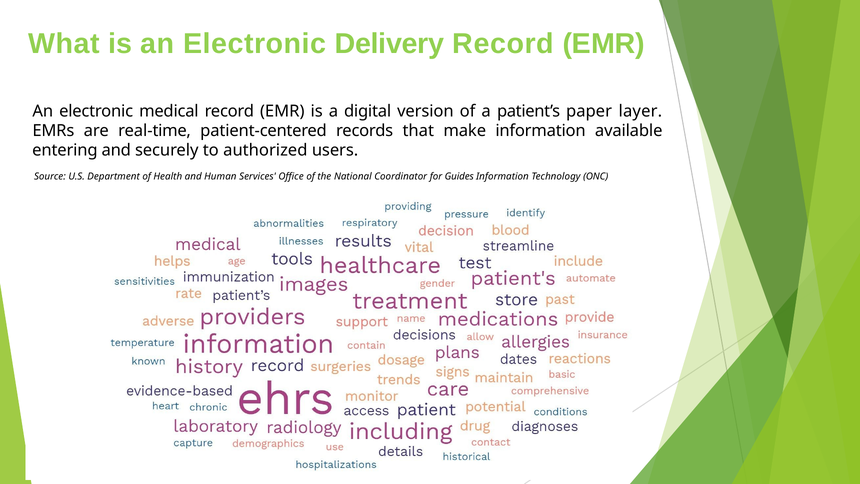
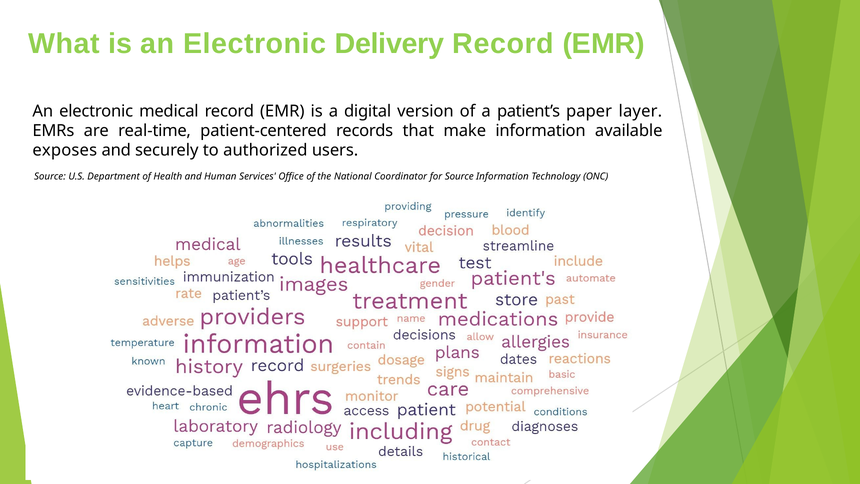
entering: entering -> exposes (65, 150)
for Guides: Guides -> Source (459, 176)
